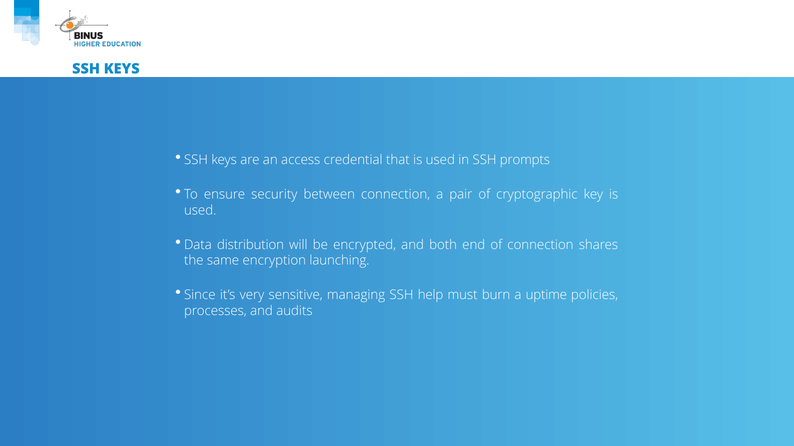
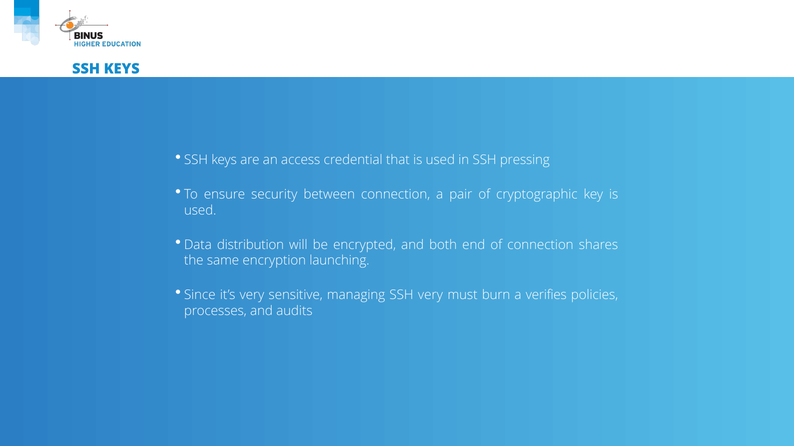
prompts: prompts -> pressing (525, 160)
SSH help: help -> very (430, 295)
uptime: uptime -> verifies (546, 295)
